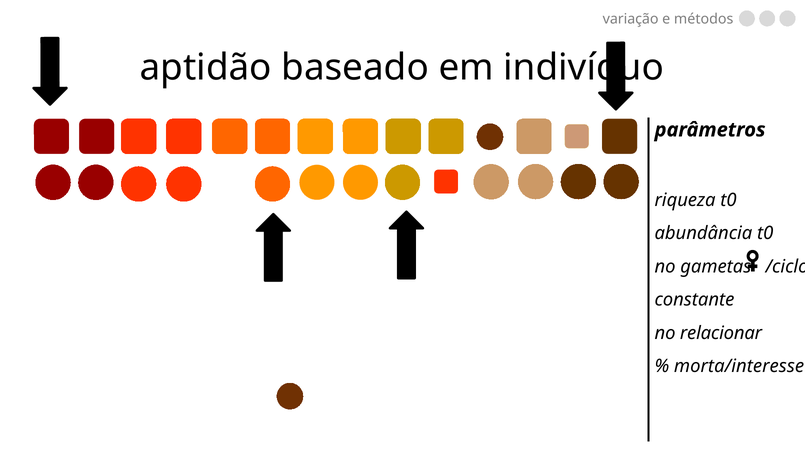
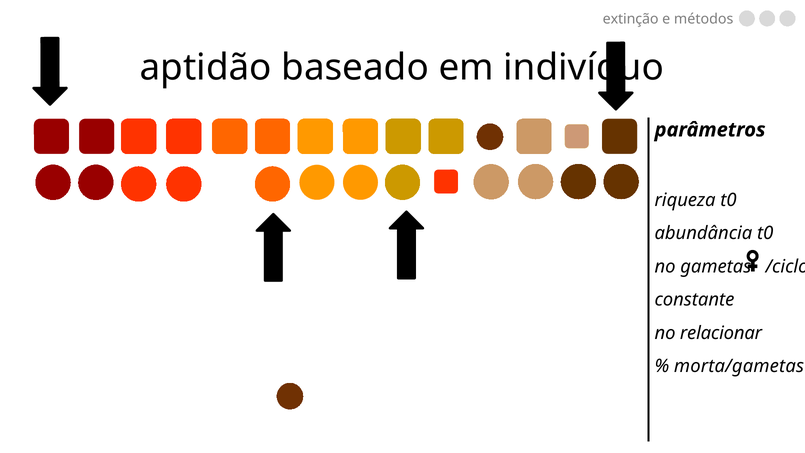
variação: variação -> extinção (631, 19)
morta/interesse: morta/interesse -> morta/gametas (739, 366)
